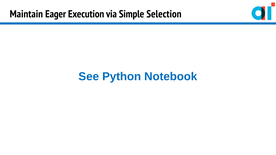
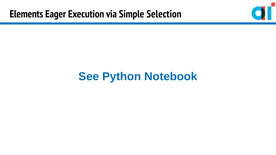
Maintain: Maintain -> Elements (26, 14)
